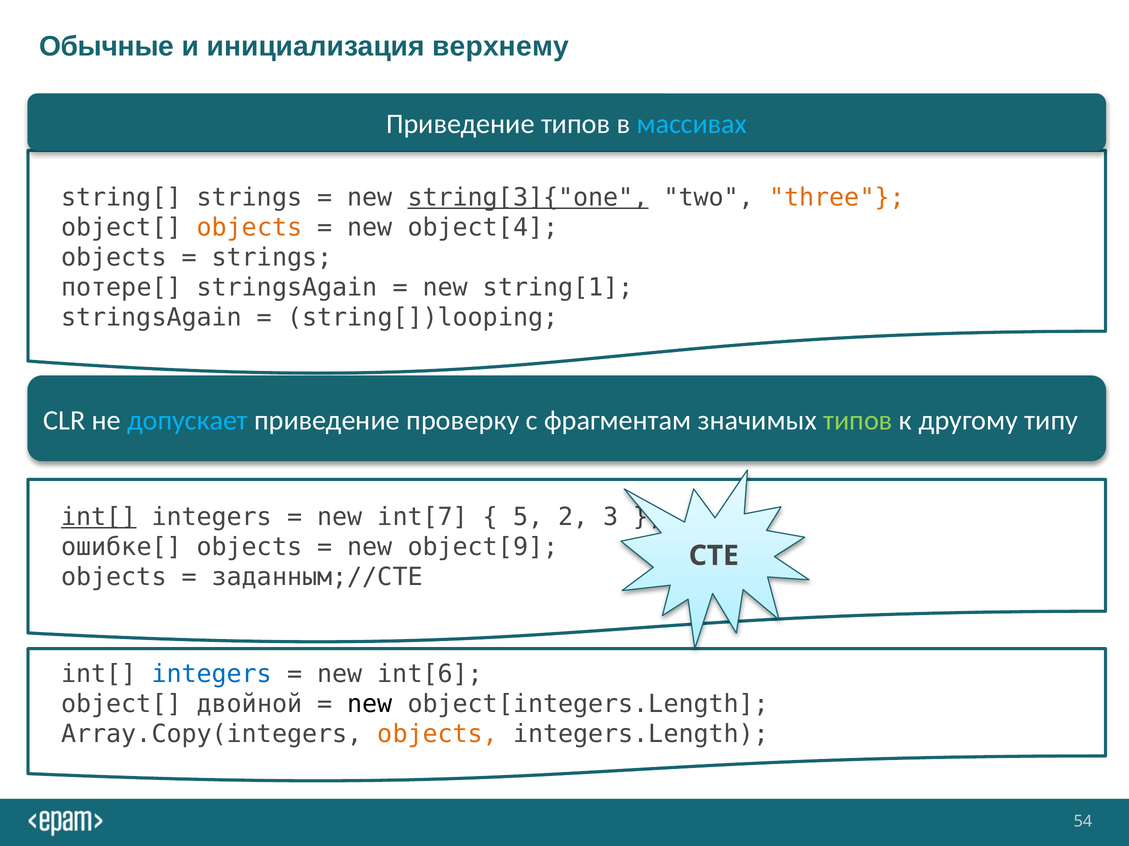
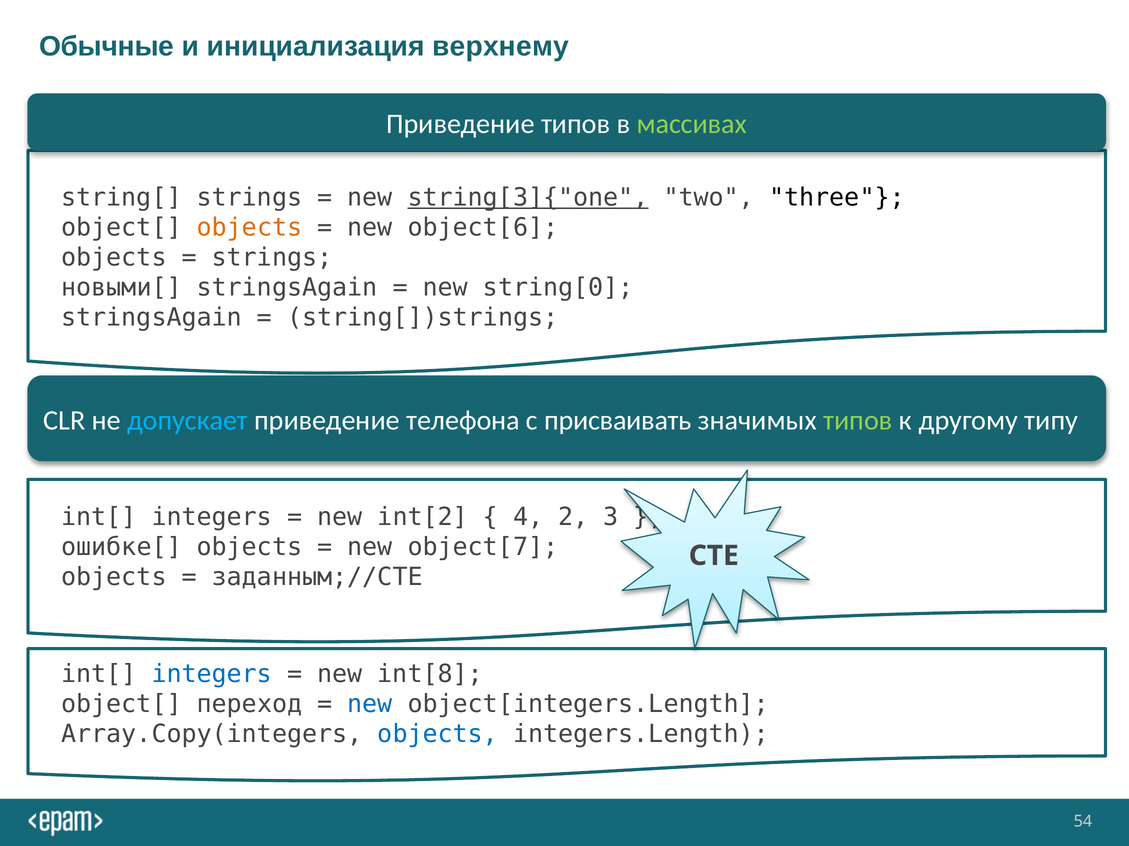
массивах colour: light blue -> light green (692, 124)
three colour: orange -> black (837, 198)
object[4: object[4 -> object[6 (483, 228)
потере[: потере[ -> новыми[ (121, 288)
string[1: string[1 -> string[0 (558, 288)
string[])looping: string[])looping -> string[])strings (423, 318)
проверку: проверку -> телефона (463, 421)
фрагментам: фрагментам -> присваивать (618, 421)
int[ underline: present -> none (99, 517)
int[7: int[7 -> int[2 (423, 517)
5: 5 -> 4 (528, 517)
object[9: object[9 -> object[7 (483, 548)
int[6: int[6 -> int[8 (430, 675)
двойной: двойной -> переход (249, 705)
new colour: black -> blue (370, 705)
objects colour: orange -> blue (438, 735)
